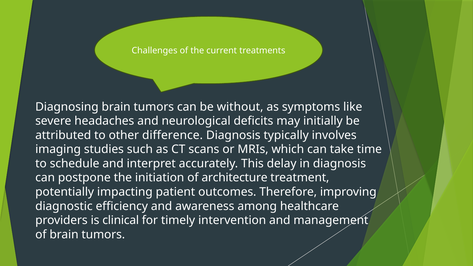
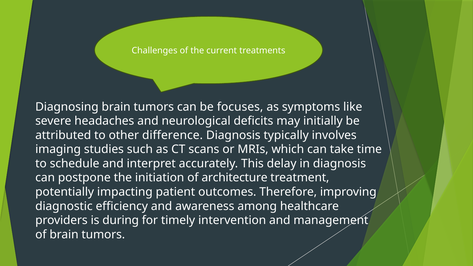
without: without -> focuses (240, 107)
clinical: clinical -> during (121, 220)
